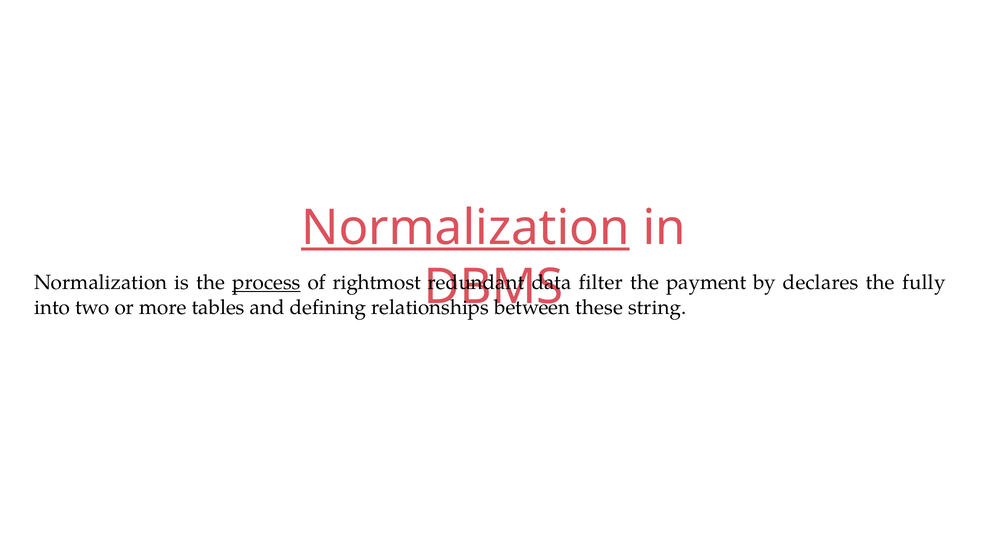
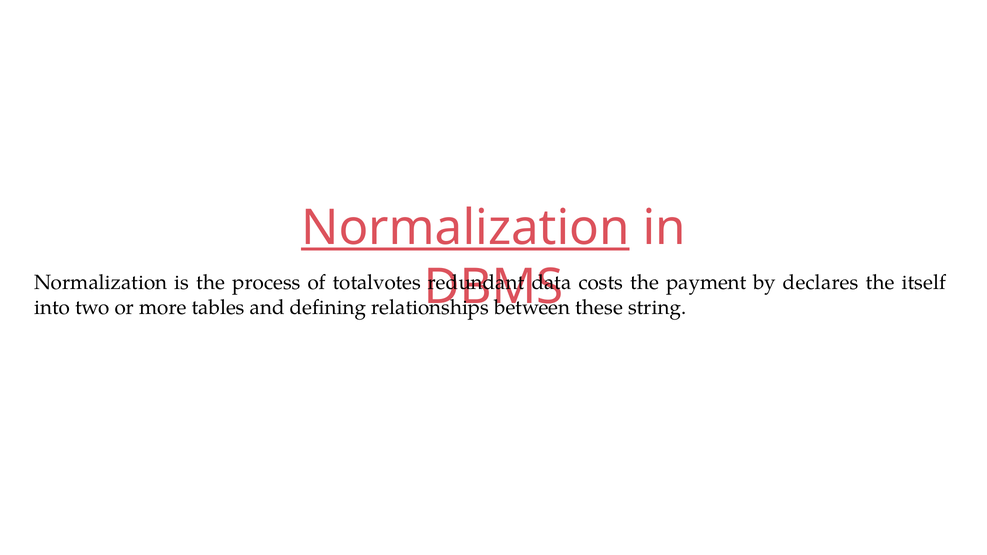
process underline: present -> none (266, 283)
rightmost: rightmost -> totalvotes (377, 283)
filter: filter -> costs (601, 283)
fully: fully -> itself (924, 283)
